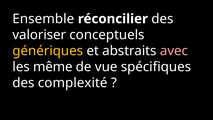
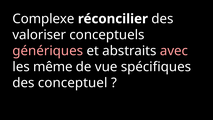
Ensemble: Ensemble -> Complexe (43, 19)
génériques colour: yellow -> pink (48, 51)
complexité: complexité -> conceptuel (73, 83)
